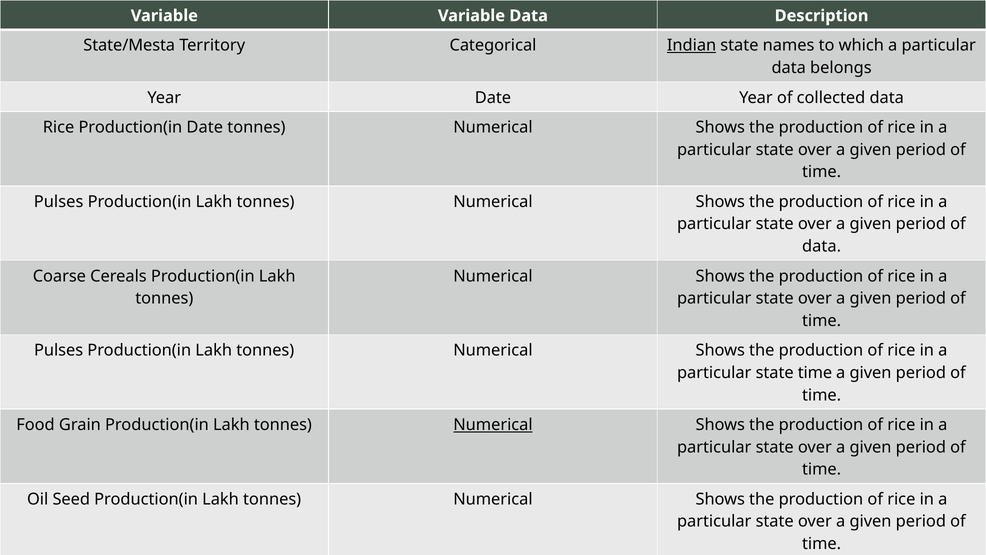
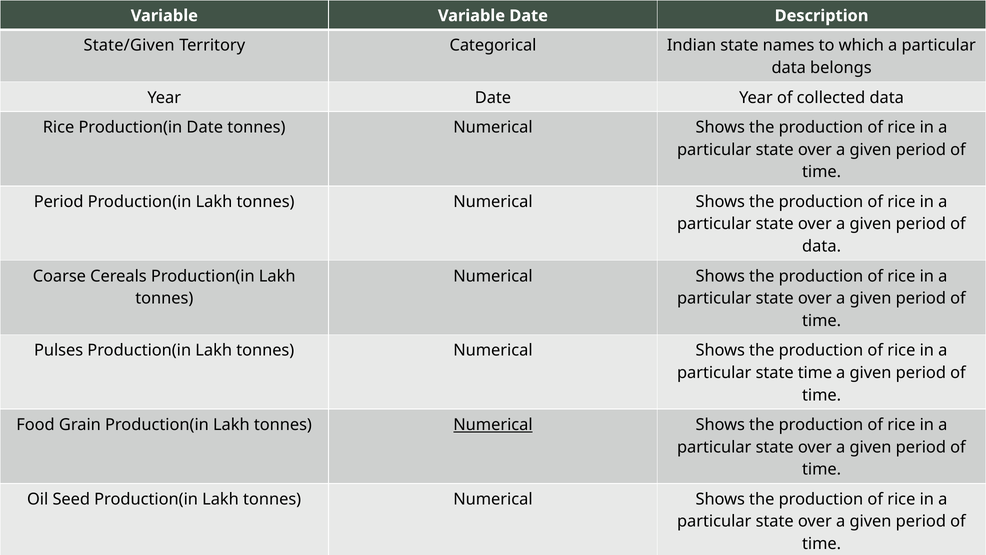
Variable Data: Data -> Date (529, 16)
State/Mesta: State/Mesta -> State/Given (129, 46)
Indian underline: present -> none (692, 46)
Pulses: Pulses -> Period (59, 202)
